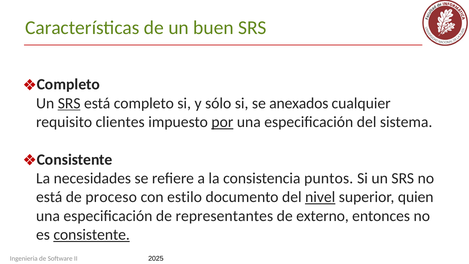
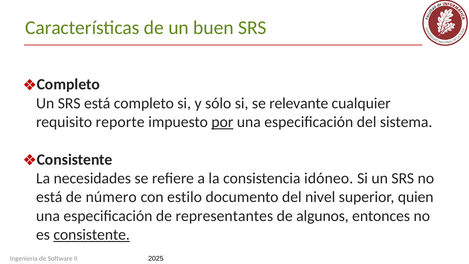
SRS underline: present -> none (69, 103)
anexados: anexados -> relevante (299, 103)
clientes: clientes -> reporte (120, 122)
puntos: puntos -> idóneo (329, 178)
proceso: proceso -> número (111, 197)
nivel underline: present -> none (320, 197)
externo: externo -> algunos (322, 216)
